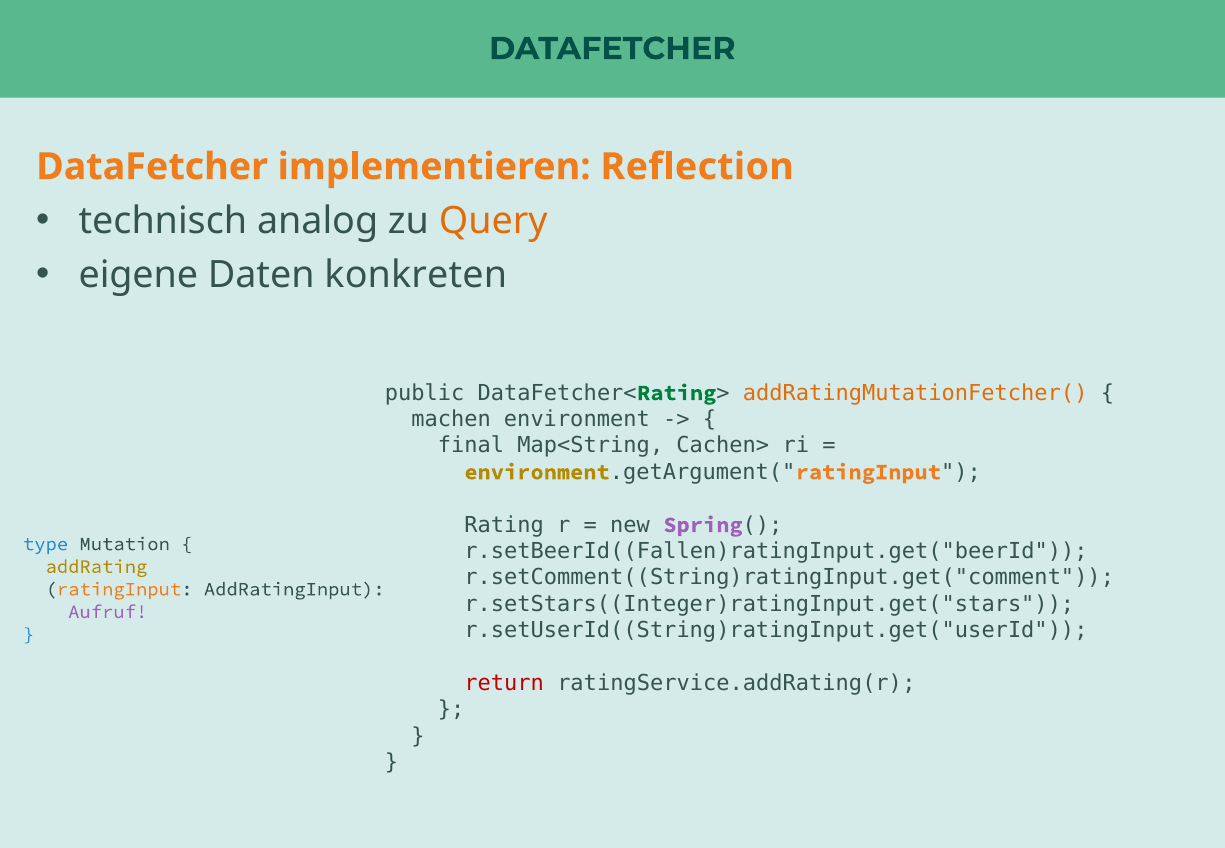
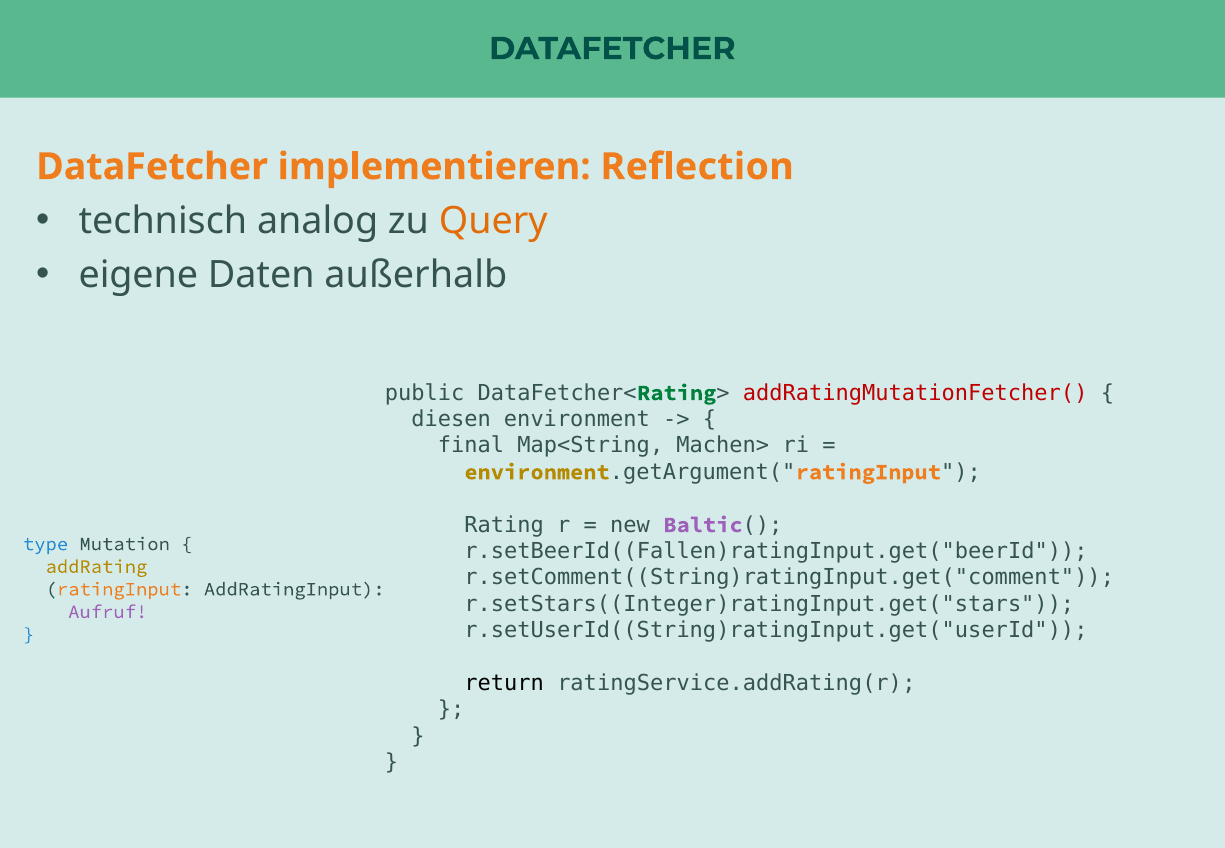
konkreten: konkreten -> außerhalb (416, 275)
addRatingMutationFetcher( colour: orange -> red (915, 393)
machen: machen -> diesen (451, 419)
Cachen>: Cachen> -> Machen> (723, 446)
Spring: Spring -> Baltic (703, 525)
return colour: red -> black (504, 683)
